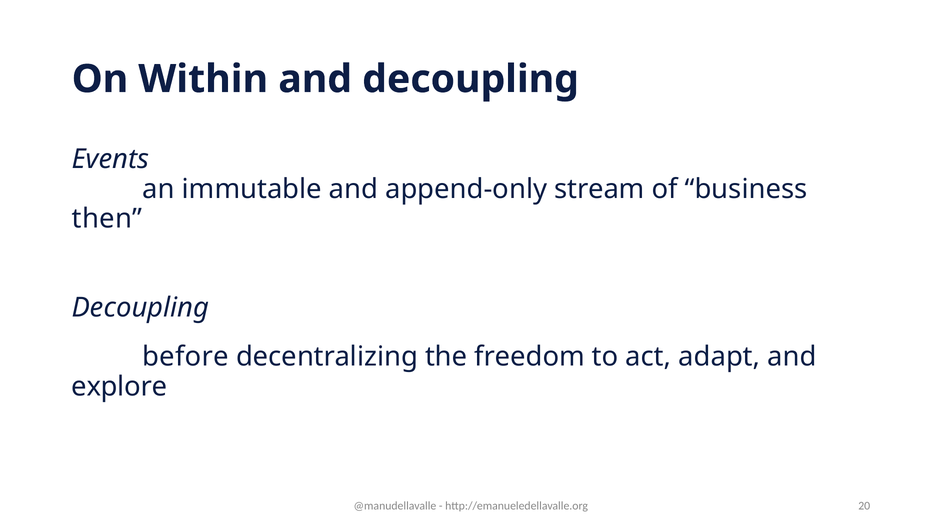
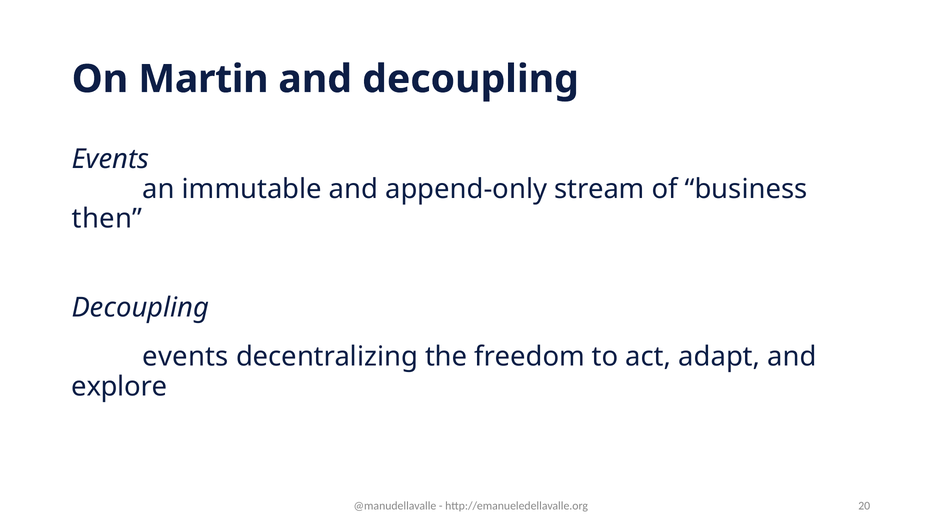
Within: Within -> Martin (203, 79)
before: before -> events (185, 357)
